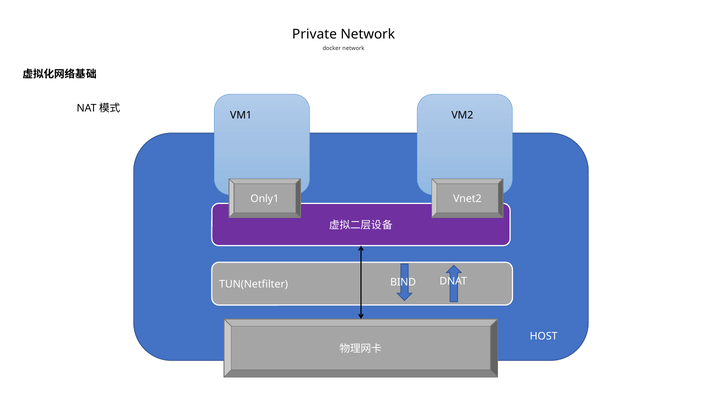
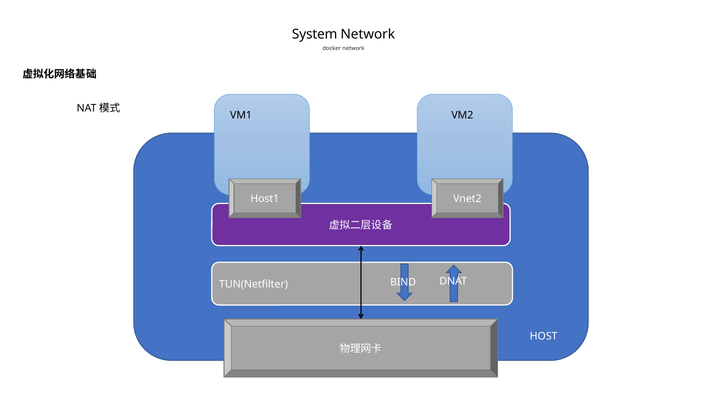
Private: Private -> System (315, 34)
Only1: Only1 -> Host1 (265, 199)
